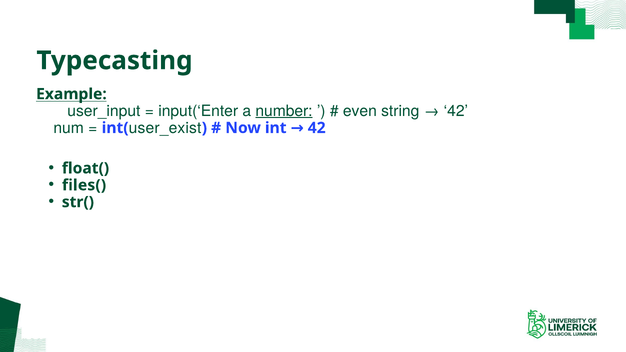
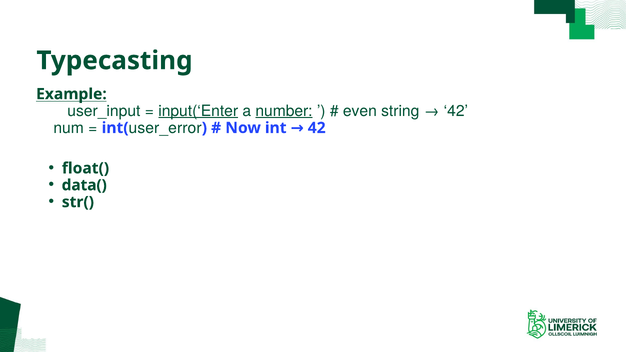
input(‘Enter underline: none -> present (198, 111)
user_exist: user_exist -> user_error (165, 128)
files(: files( -> data( (84, 185)
